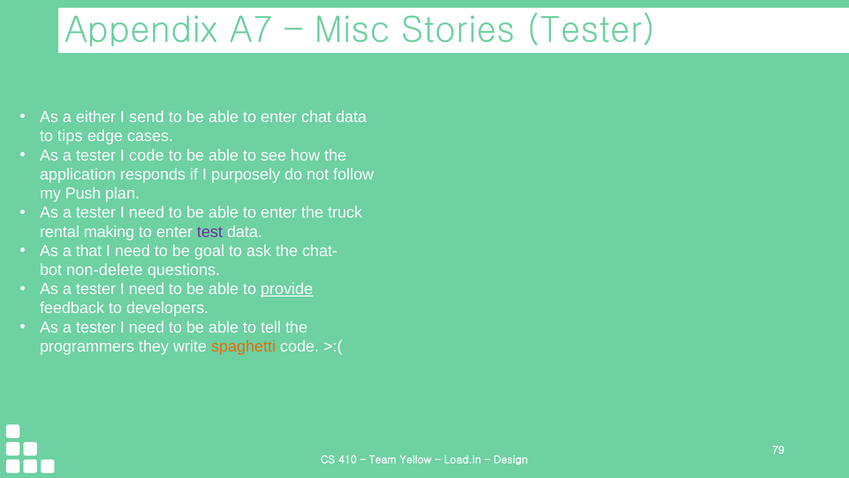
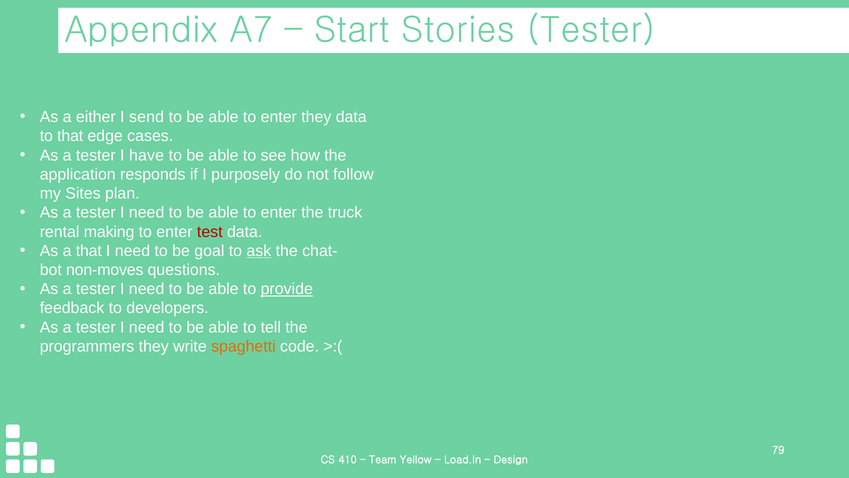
Misc: Misc -> Start (352, 30)
enter chat: chat -> they (316, 117)
to tips: tips -> that (70, 136)
I code: code -> have (147, 155)
Push: Push -> Sites (83, 193)
test colour: purple -> red (210, 232)
ask underline: none -> present (259, 251)
non-delete: non-delete -> non-moves (105, 270)
